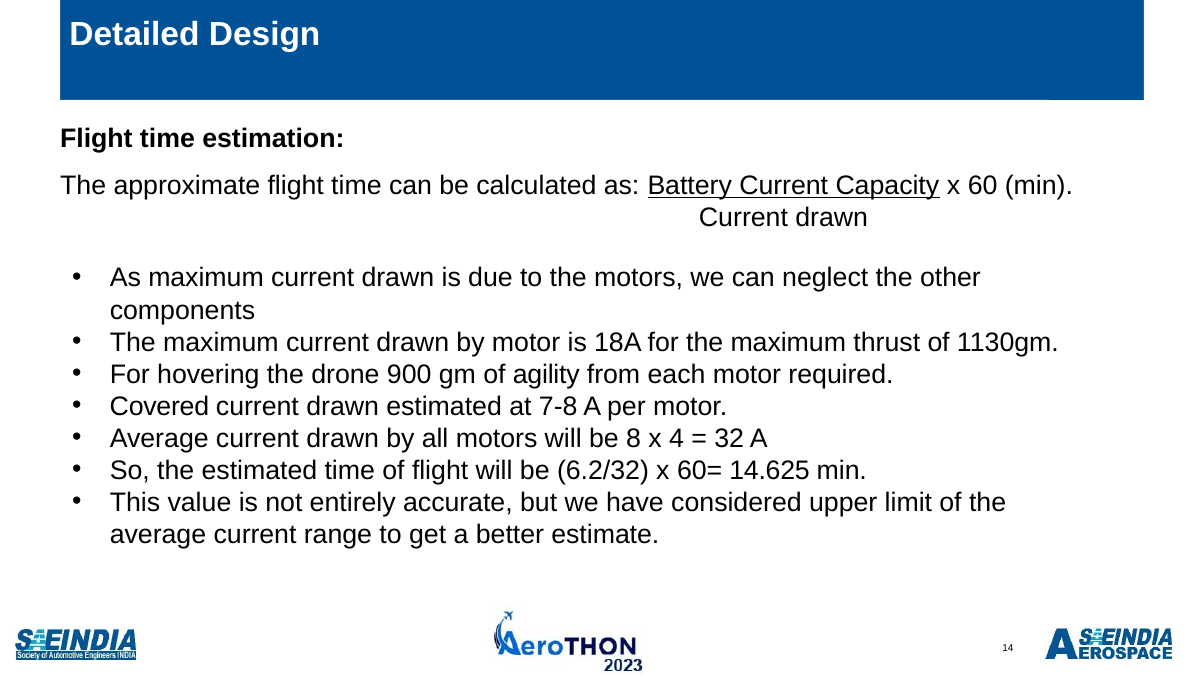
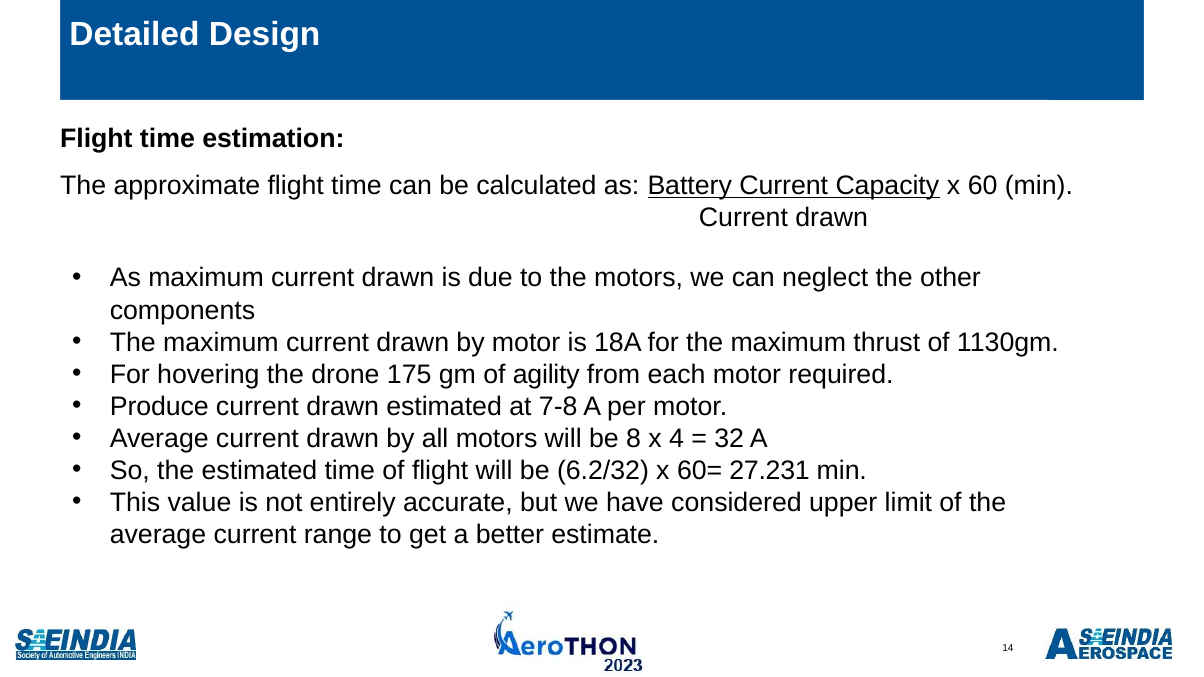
900: 900 -> 175 (409, 375)
Covered: Covered -> Produce (159, 407)
14.625: 14.625 -> 27.231 (770, 471)
